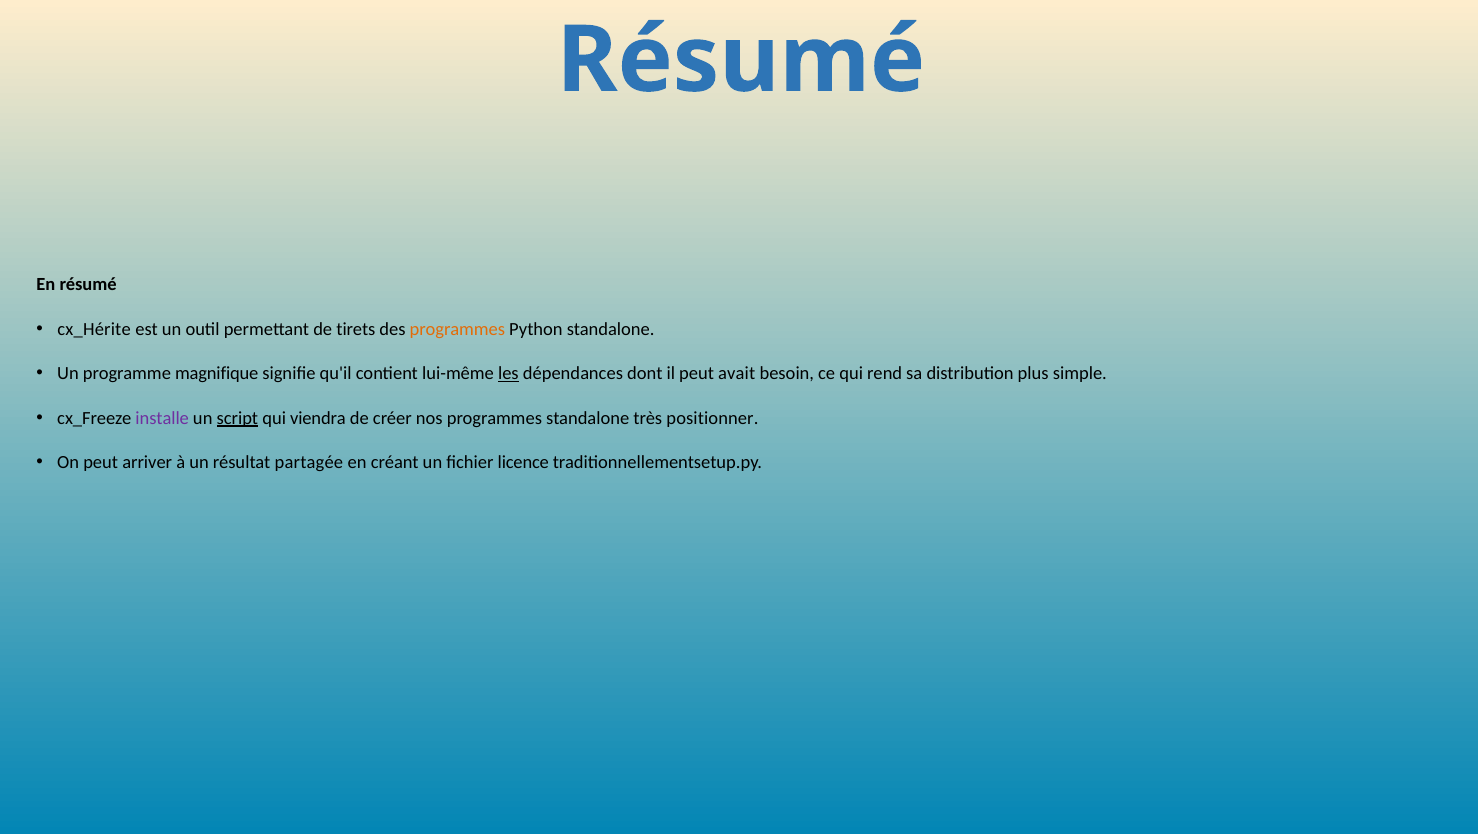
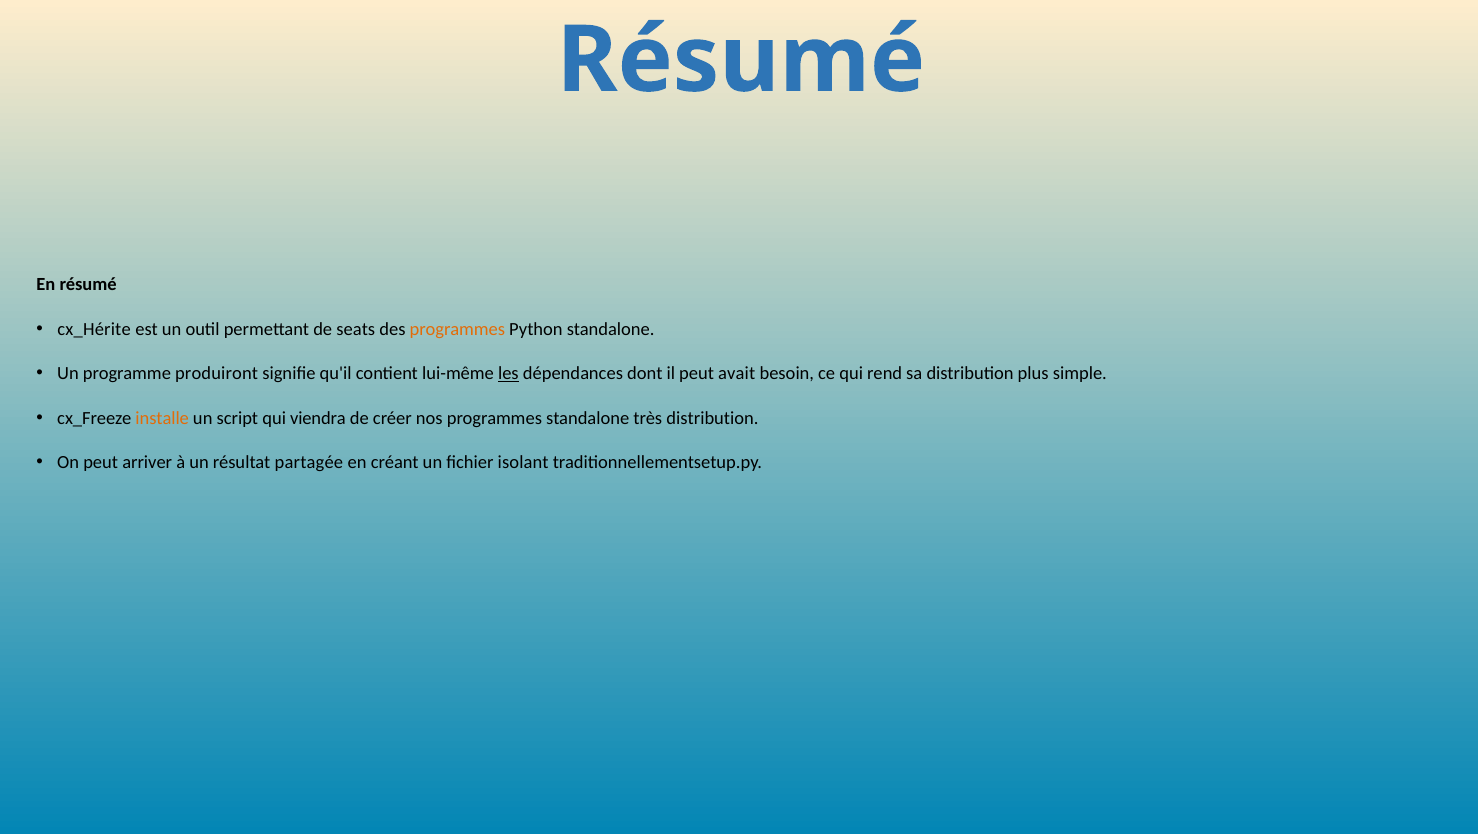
tirets: tirets -> seats (356, 329)
magnifique: magnifique -> produiront (217, 373)
installe colour: purple -> orange (162, 418)
script underline: present -> none (237, 418)
très positionner: positionner -> distribution (712, 418)
licence: licence -> isolant (523, 462)
